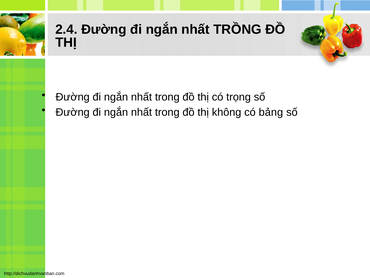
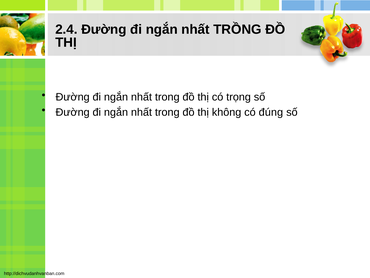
bảng: bảng -> đúng (271, 112)
